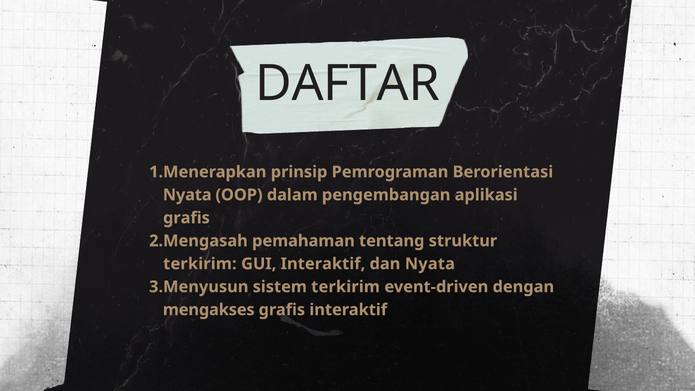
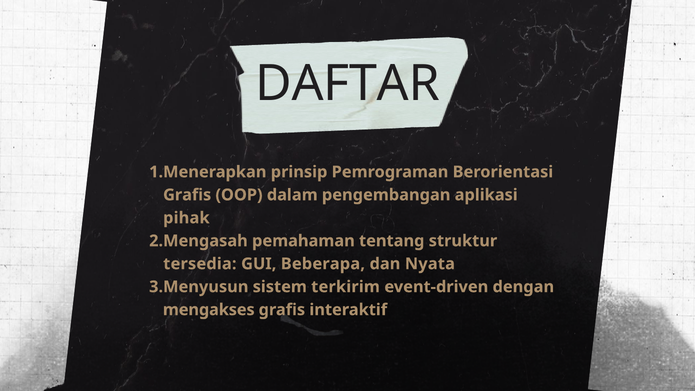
Nyata: Nyata -> Grafis (187, 195)
grafis: grafis -> pihak (186, 218)
terkirim: terkirim -> tersedia (200, 264)
GUI Interaktif: Interaktif -> Beberapa (323, 264)
